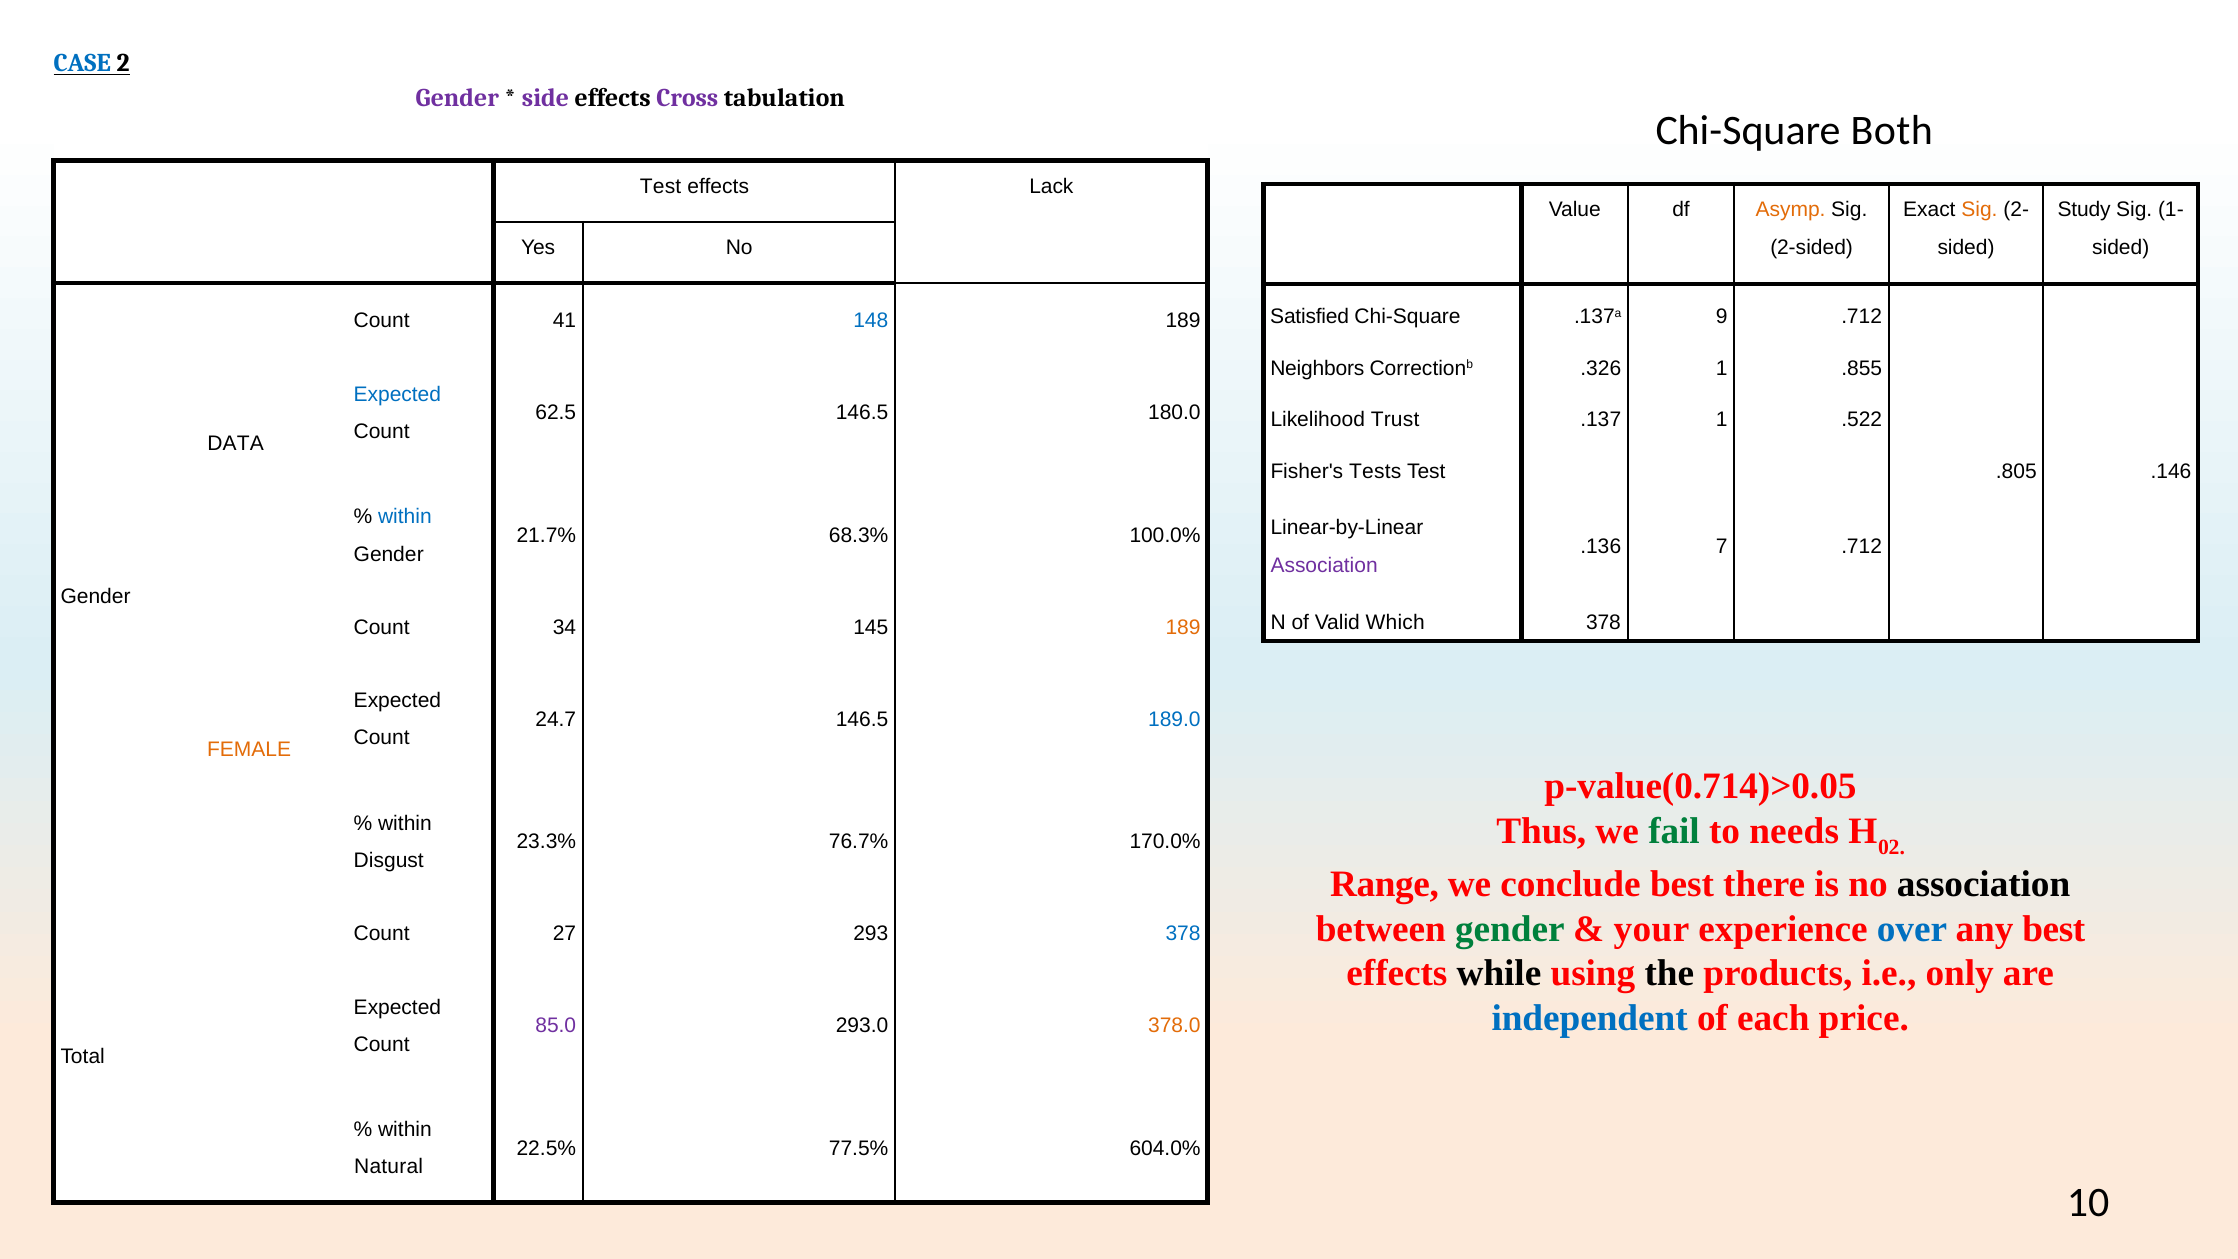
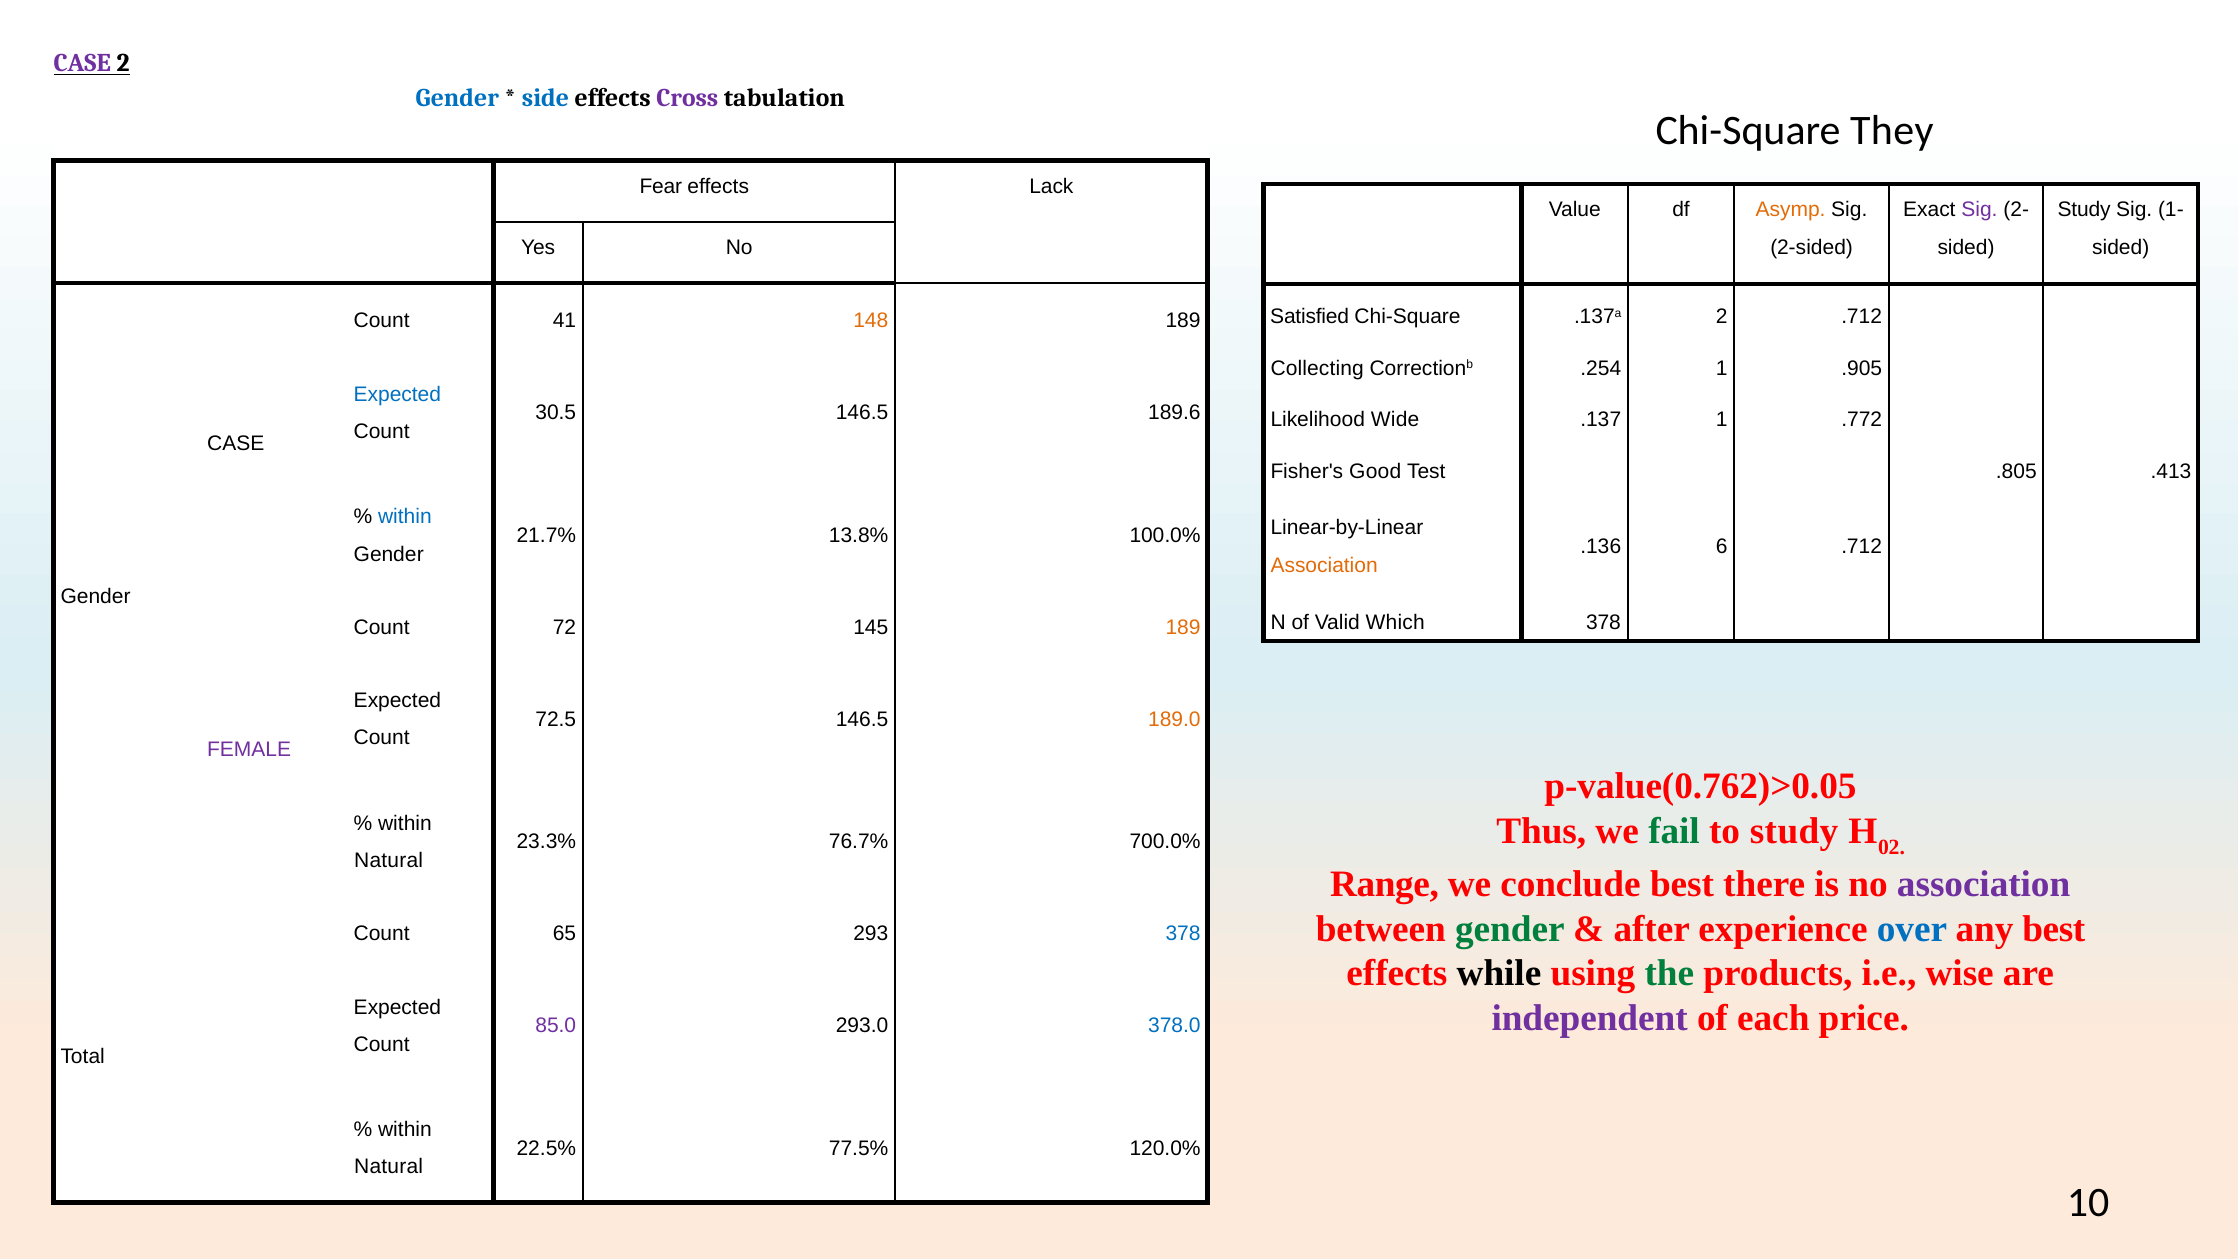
CASE colour: blue -> purple (82, 63)
Gender colour: purple -> blue (457, 98)
side colour: purple -> blue (545, 98)
Both: Both -> They (1892, 131)
Test: Test -> Fear (661, 186)
Sig colour: orange -> purple (1979, 210)
.137a 9: 9 -> 2 (1722, 317)
148 colour: blue -> orange (871, 321)
Neighbors: Neighbors -> Collecting (1317, 368)
.326: .326 -> .254 (1601, 368)
.855: .855 -> .905 (1862, 368)
62.5: 62.5 -> 30.5 (556, 413)
180.0: 180.0 -> 189.6 (1174, 413)
Trust: Trust -> Wide (1395, 420)
.522: .522 -> .772 (1862, 420)
DATA: DATA -> CASE (236, 443)
Tests: Tests -> Good (1375, 471)
.146: .146 -> .413 (2171, 471)
68.3%: 68.3% -> 13.8% (859, 535)
7: 7 -> 6 (1722, 547)
Association colour: purple -> orange (1324, 565)
34: 34 -> 72 (564, 627)
24.7: 24.7 -> 72.5 (556, 719)
189.0 colour: blue -> orange (1174, 719)
FEMALE colour: orange -> purple (249, 750)
p-value(0.714)>0.05: p-value(0.714)>0.05 -> p-value(0.762)>0.05 (1700, 786)
to needs: needs -> study (1794, 831)
170.0%: 170.0% -> 700.0% (1165, 842)
Disgust: Disgust -> Natural (389, 860)
association colour: black -> purple (1984, 884)
your: your -> after (1652, 929)
27: 27 -> 65 (564, 934)
the colour: black -> green (1669, 973)
only: only -> wise (1960, 973)
independent colour: blue -> purple (1590, 1018)
378.0 colour: orange -> blue (1174, 1026)
604.0%: 604.0% -> 120.0% (1165, 1148)
